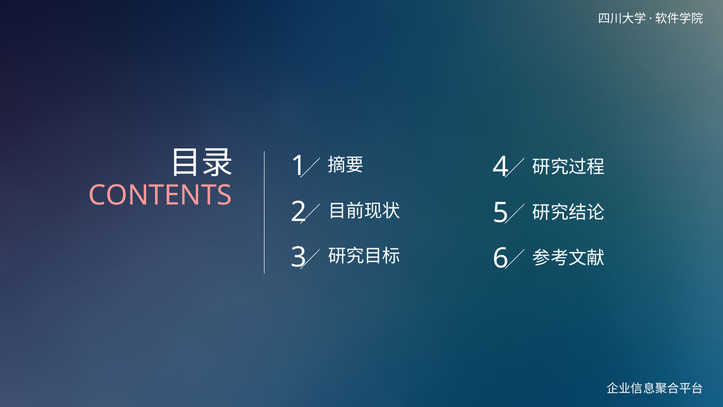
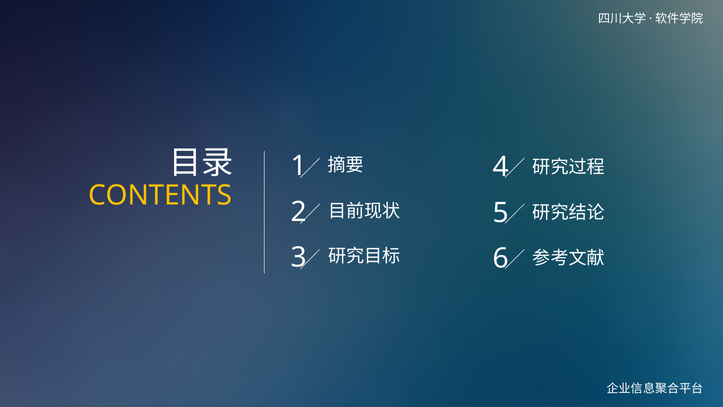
CONTENTS colour: pink -> yellow (160, 195)
